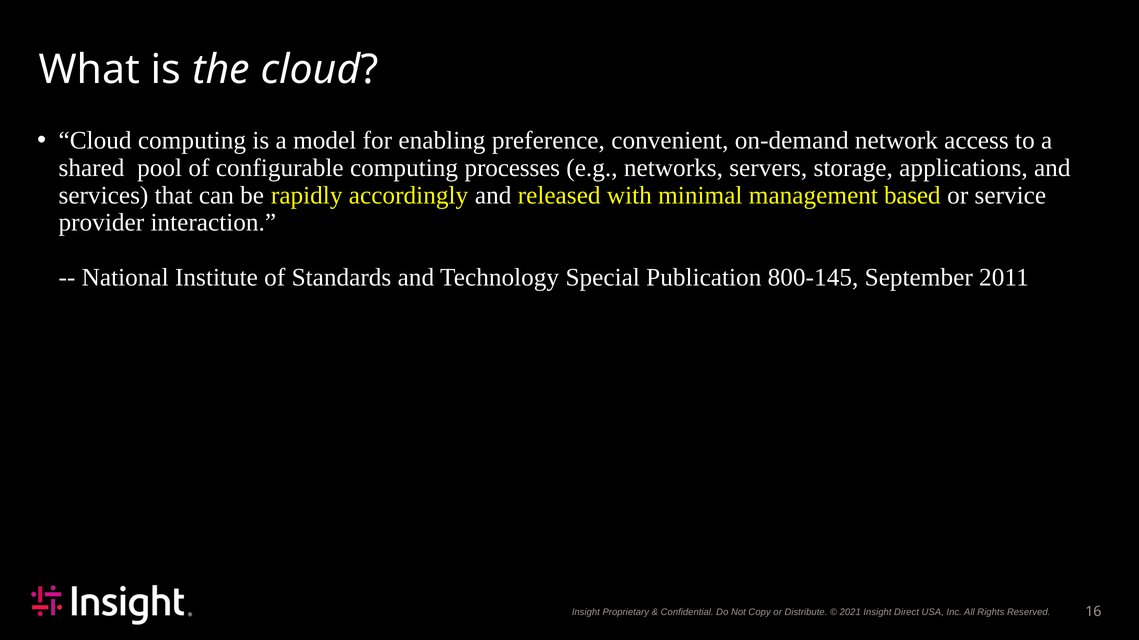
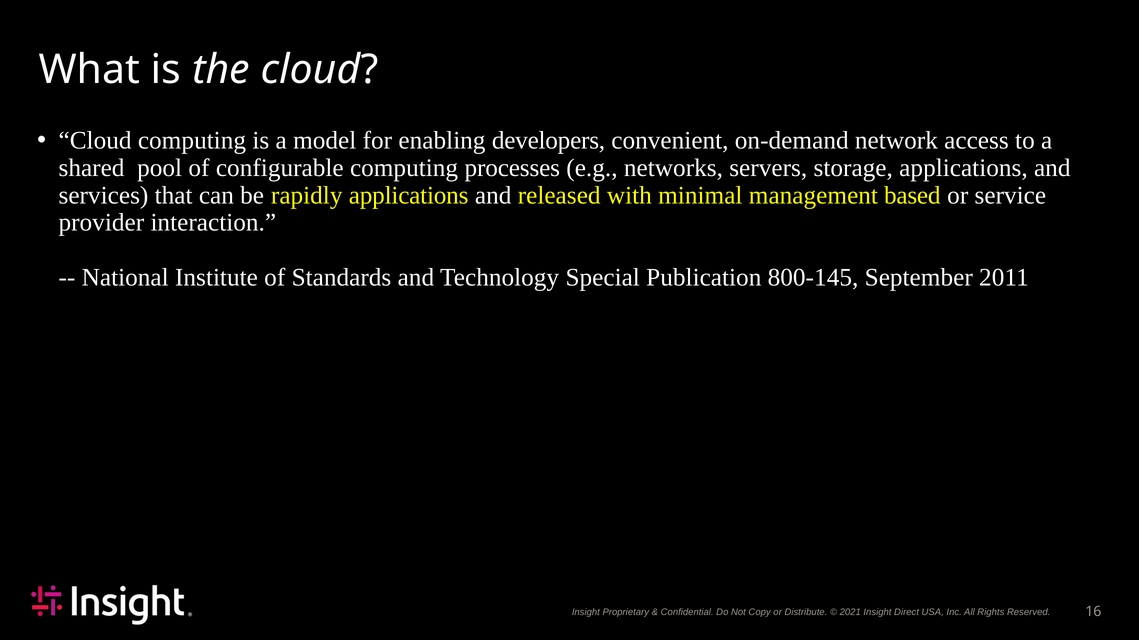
preference: preference -> developers (549, 141)
rapidly accordingly: accordingly -> applications (409, 195)
